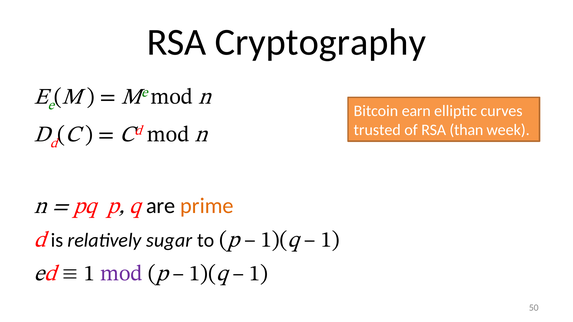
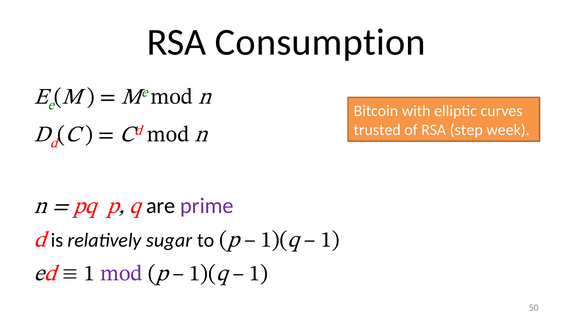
Cryptography: Cryptography -> Consumption (320, 42)
earn: earn -> with (416, 111)
than: than -> step (466, 130)
prime colour: orange -> purple (207, 206)
